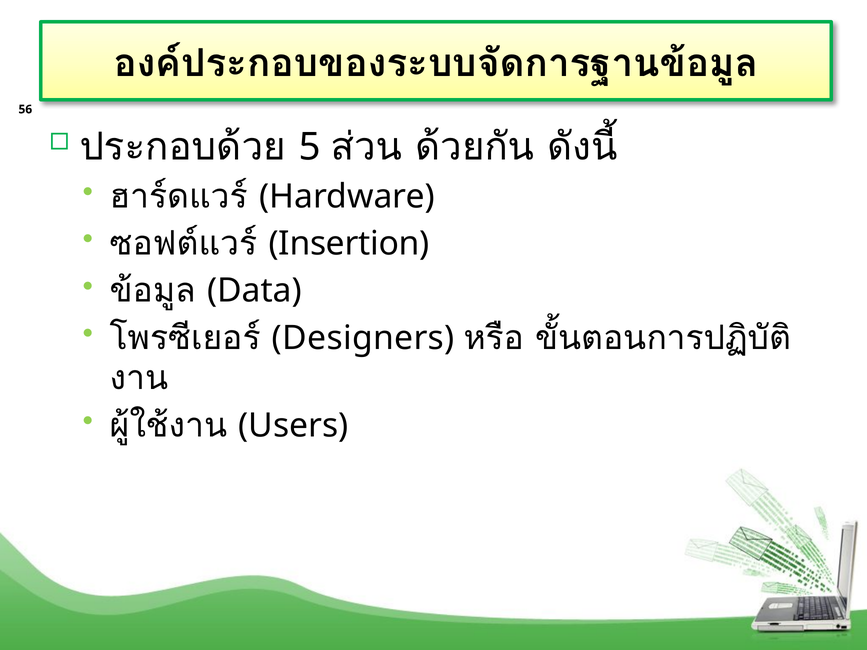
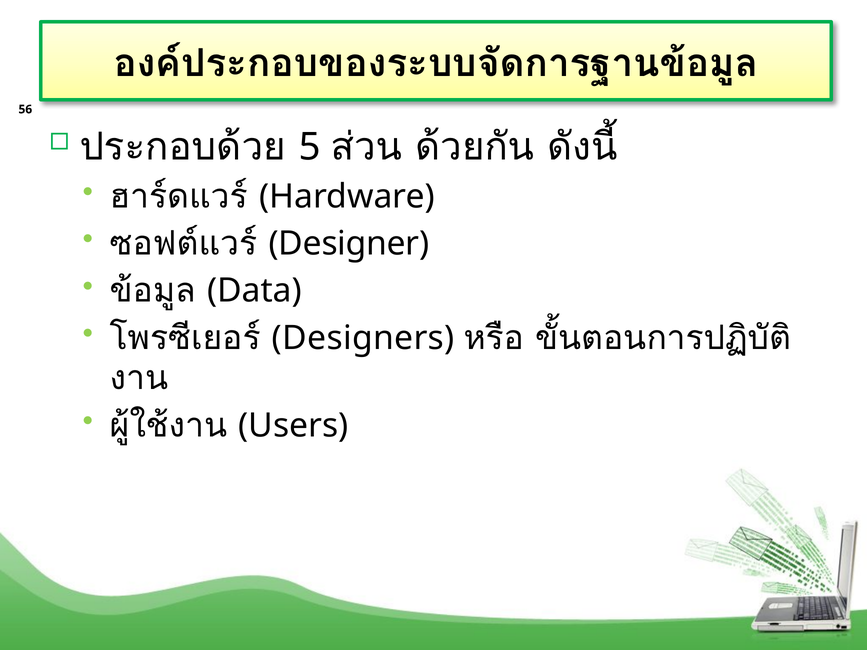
Insertion: Insertion -> Designer (349, 244)
